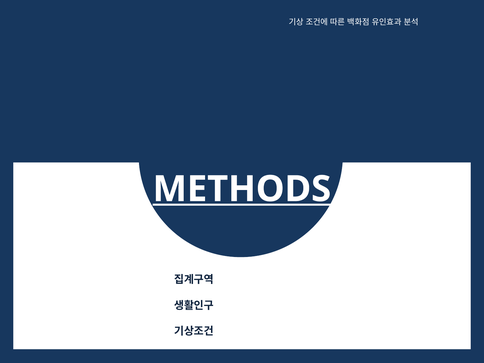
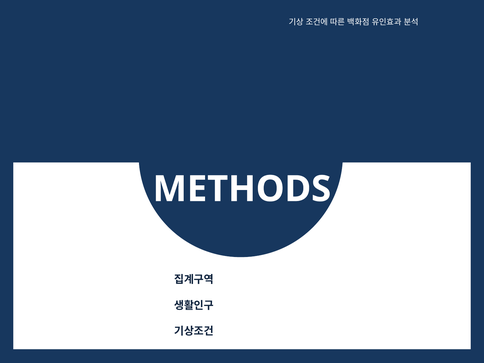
METHODS underline: present -> none (242, 189)
